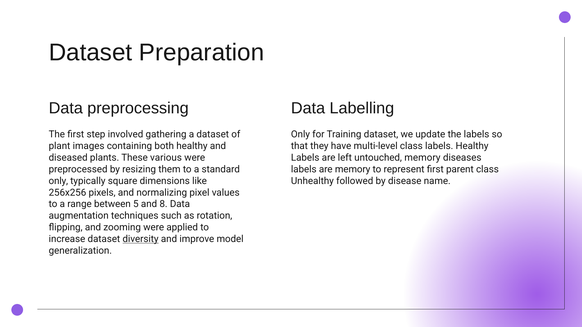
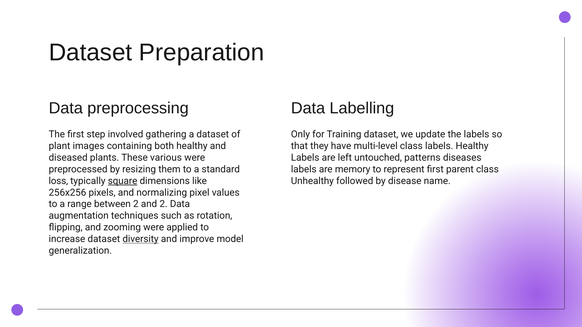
untouched memory: memory -> patterns (422, 158)
only: only -> loss (58, 181)
square underline: none -> present (123, 181)
between 5: 5 -> 2 (136, 204)
and 8: 8 -> 2 (164, 204)
